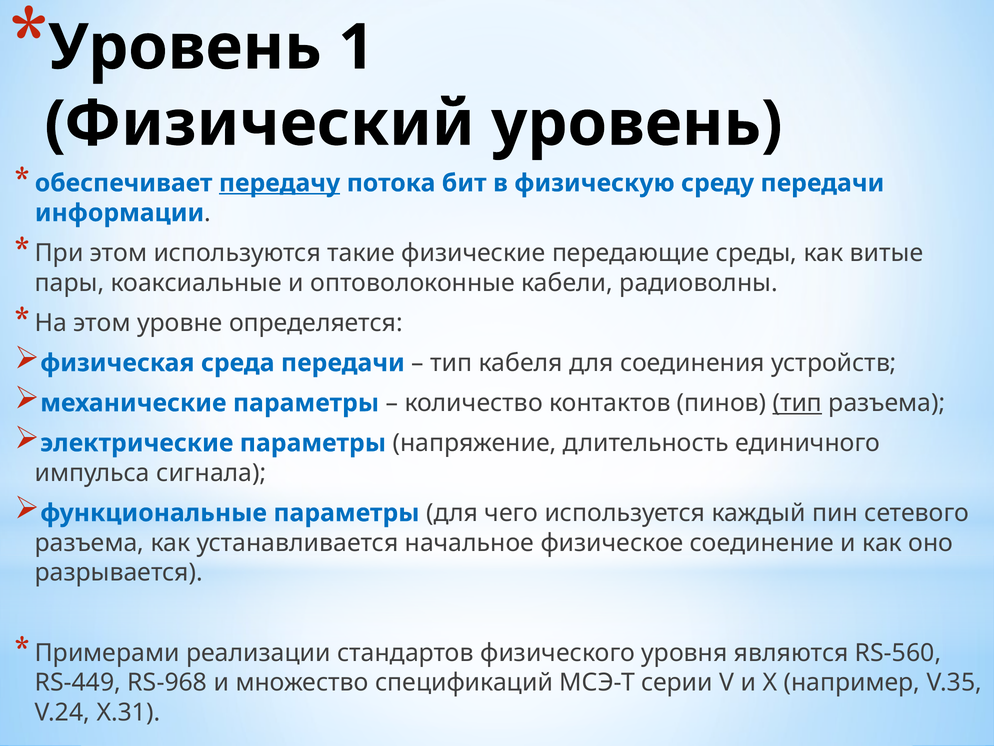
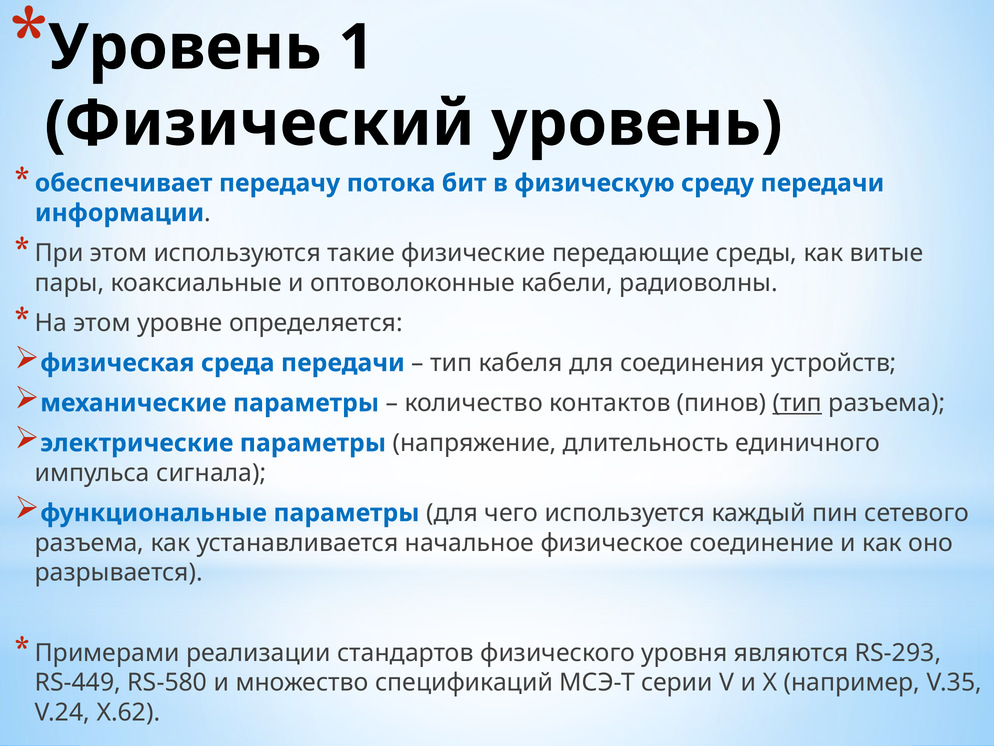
передачу underline: present -> none (280, 183)
RS-560: RS-560 -> RS-293 (898, 652)
RS-968: RS-968 -> RS-580 (167, 682)
X.31: X.31 -> X.62 (128, 712)
